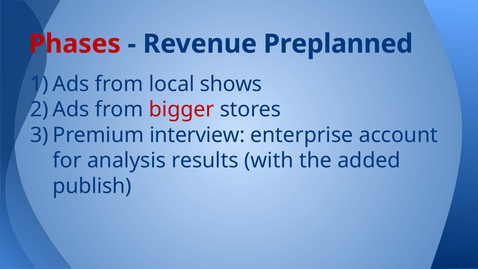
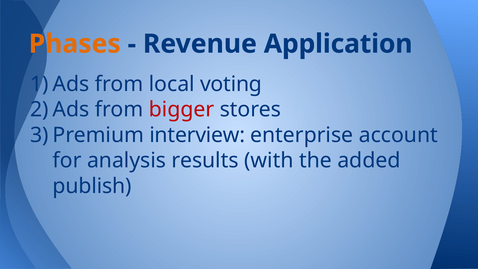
Phases colour: red -> orange (75, 44)
Preplanned: Preplanned -> Application (338, 44)
shows: shows -> voting (231, 84)
